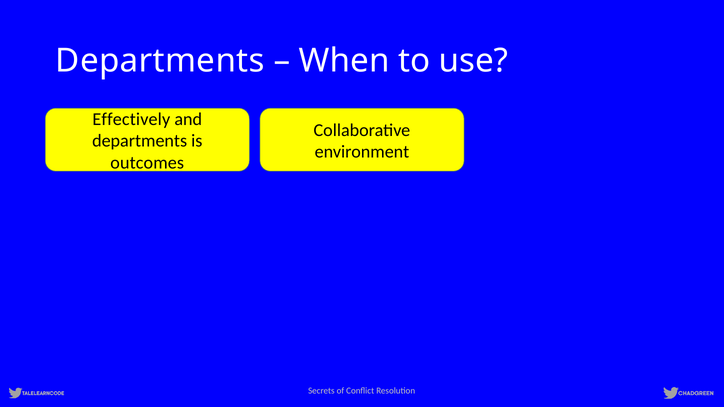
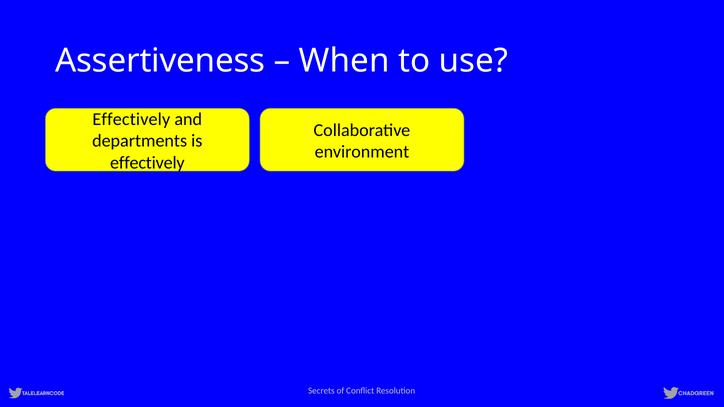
Departments: Departments -> Assertiveness (160, 61)
outcomes: outcomes -> effectively (147, 163)
